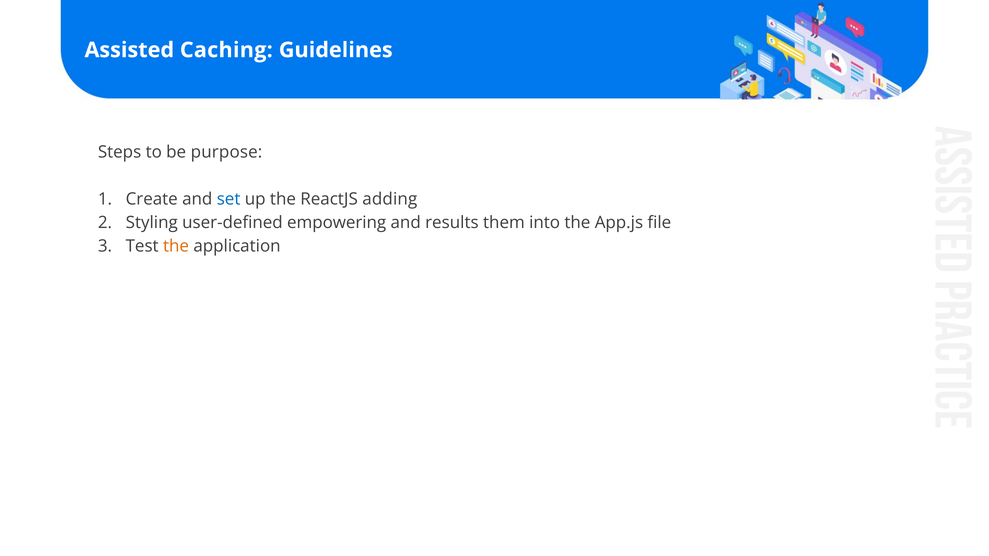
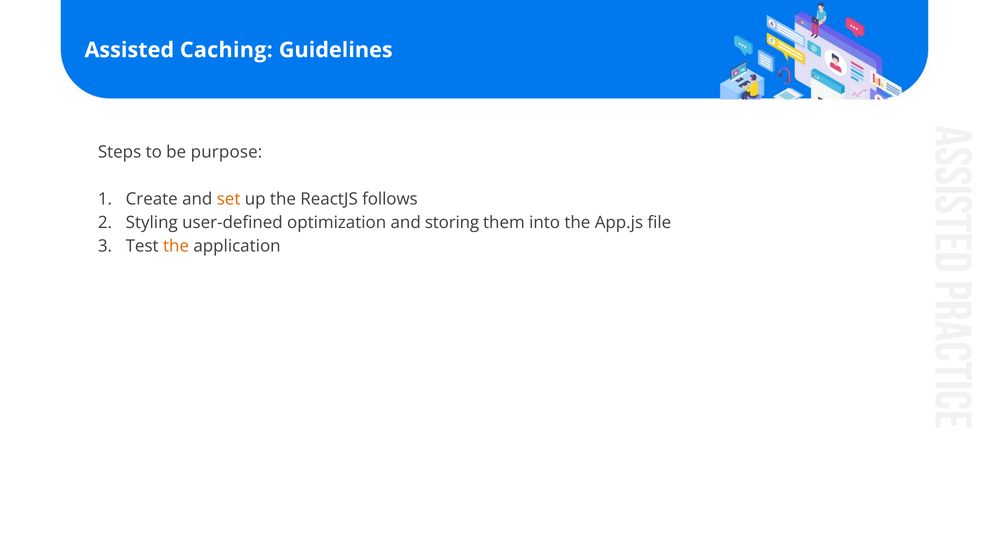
set colour: blue -> orange (229, 199)
adding: adding -> follows (390, 199)
empowering: empowering -> optimization (337, 223)
results: results -> storing (452, 223)
